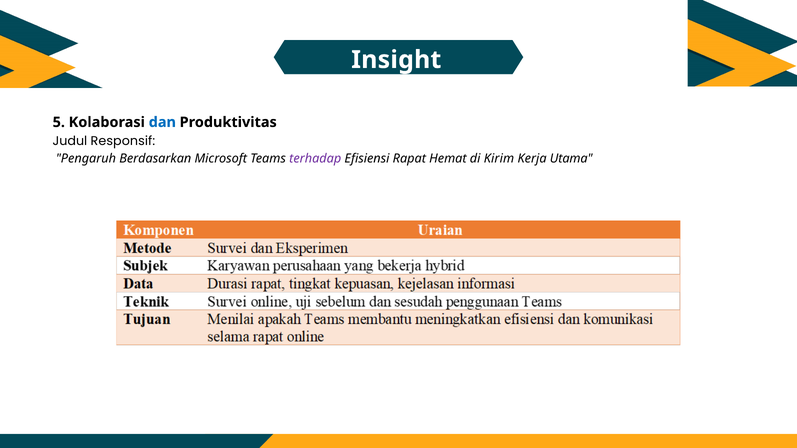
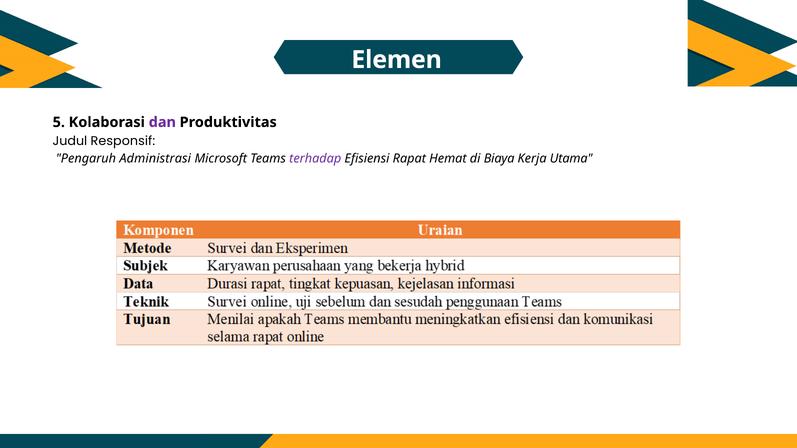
Insight: Insight -> Elemen (397, 60)
dan colour: blue -> purple (162, 122)
Berdasarkan: Berdasarkan -> Administrasi (155, 159)
Kirim: Kirim -> Biaya (499, 159)
